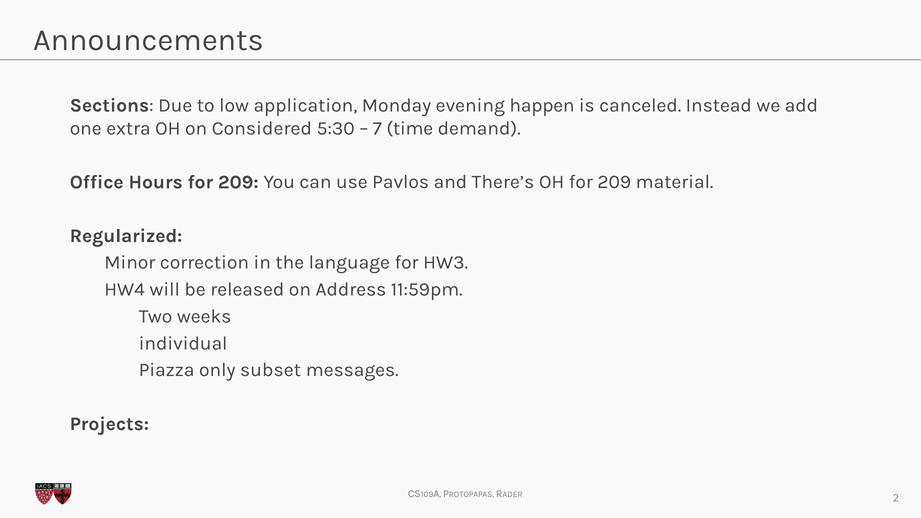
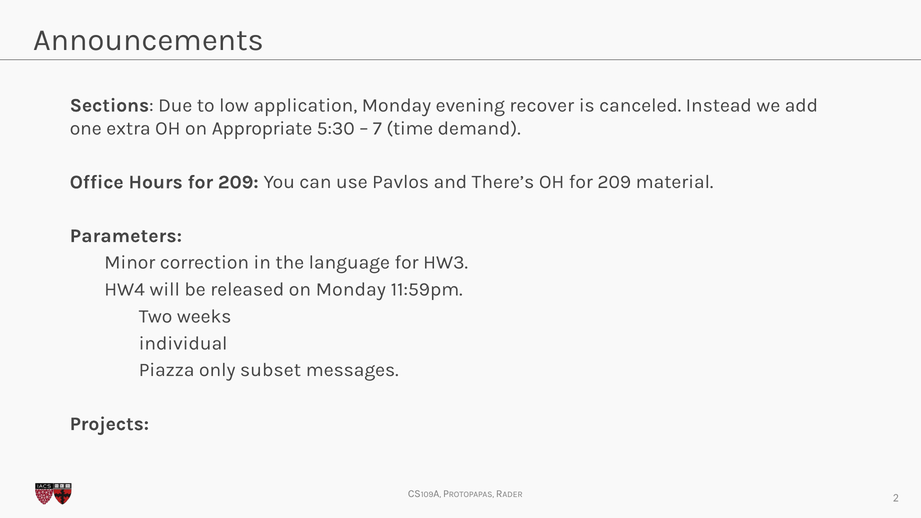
happen: happen -> recover (542, 105)
Considered: Considered -> Appropriate (262, 128)
Regularized: Regularized -> Parameters (126, 236)
on Address: Address -> Monday (351, 289)
